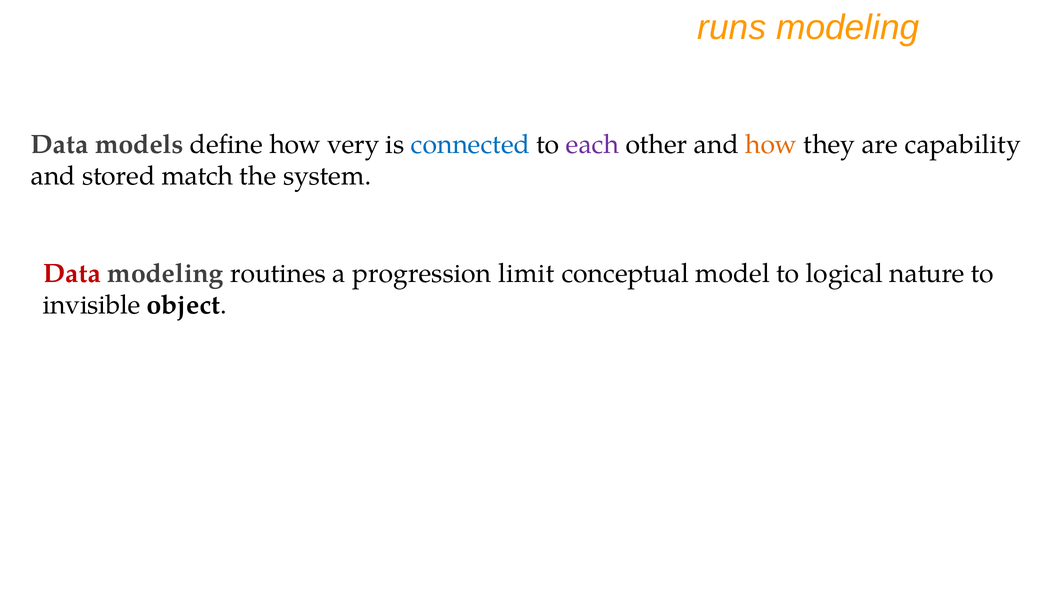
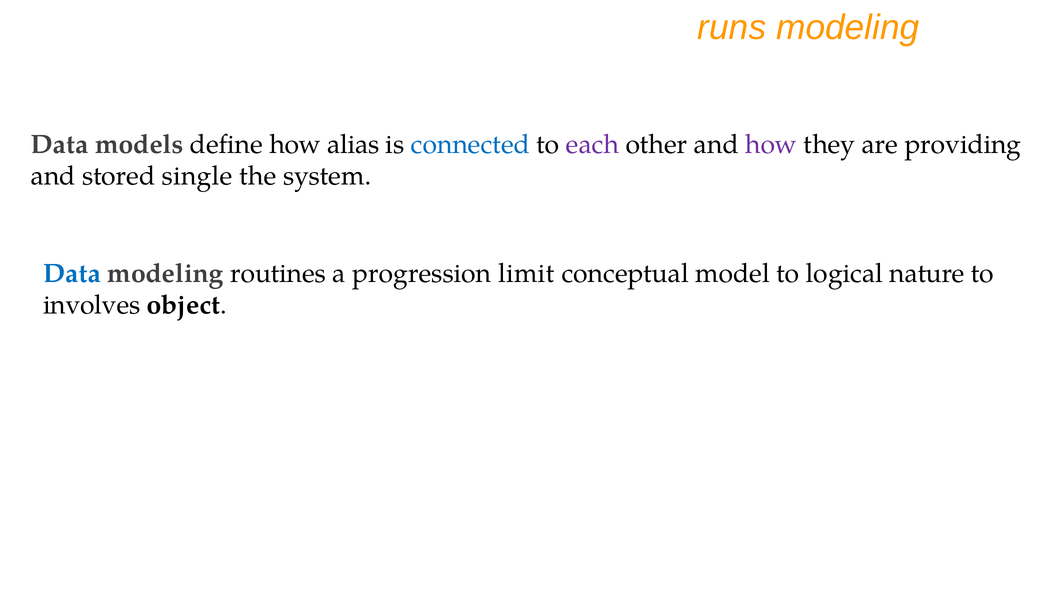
very: very -> alias (353, 144)
how colour: orange -> purple (771, 144)
capability: capability -> providing (963, 144)
match: match -> single (197, 176)
Data colour: red -> blue (72, 273)
invisible: invisible -> involves (92, 305)
